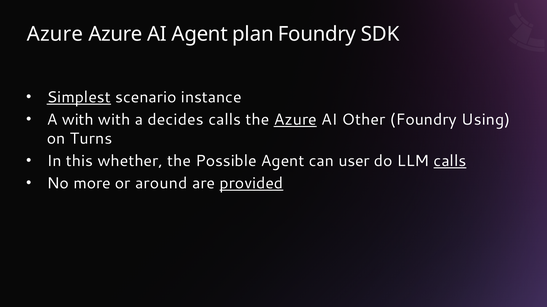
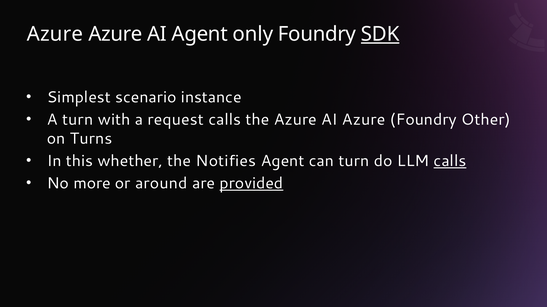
plan: plan -> only (253, 34)
SDK underline: none -> present (380, 34)
Simplest underline: present -> none (79, 97)
A with: with -> turn (78, 120)
decides: decides -> request (176, 120)
Azure underline: present -> none (295, 120)
AI Other: Other -> Azure (364, 120)
Using: Using -> Other (486, 120)
Possible: Possible -> Notifies (226, 161)
can user: user -> turn (354, 161)
